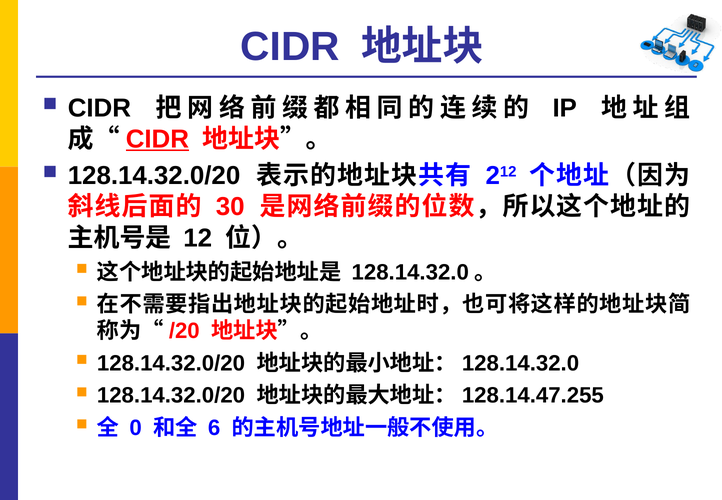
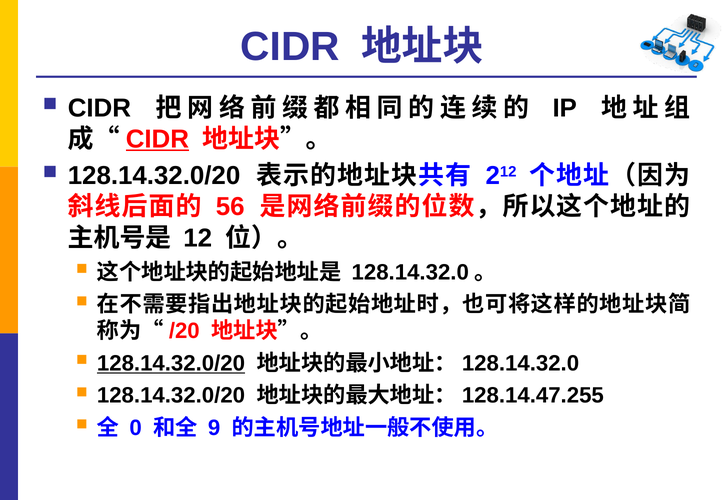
30: 30 -> 56 (230, 207)
128.14.32.0/20 underline: none -> present (171, 363)
6: 6 -> 9 (214, 428)
